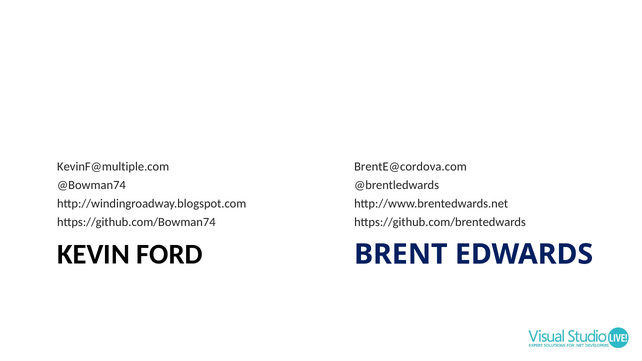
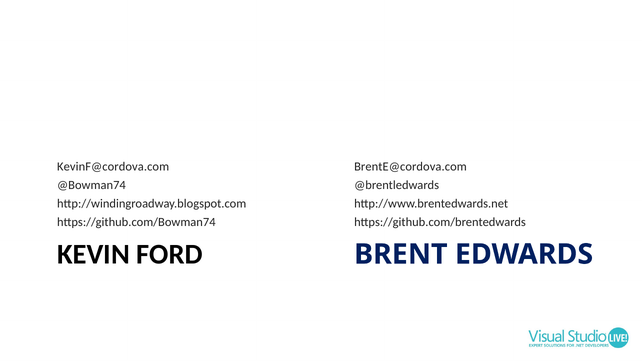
KevinF@multiple.com: KevinF@multiple.com -> KevinF@cordova.com (113, 167)
